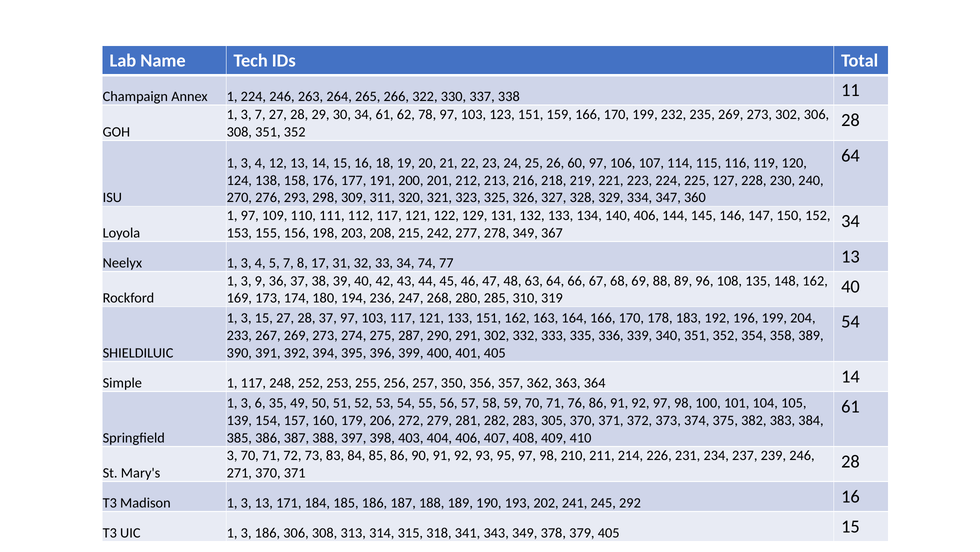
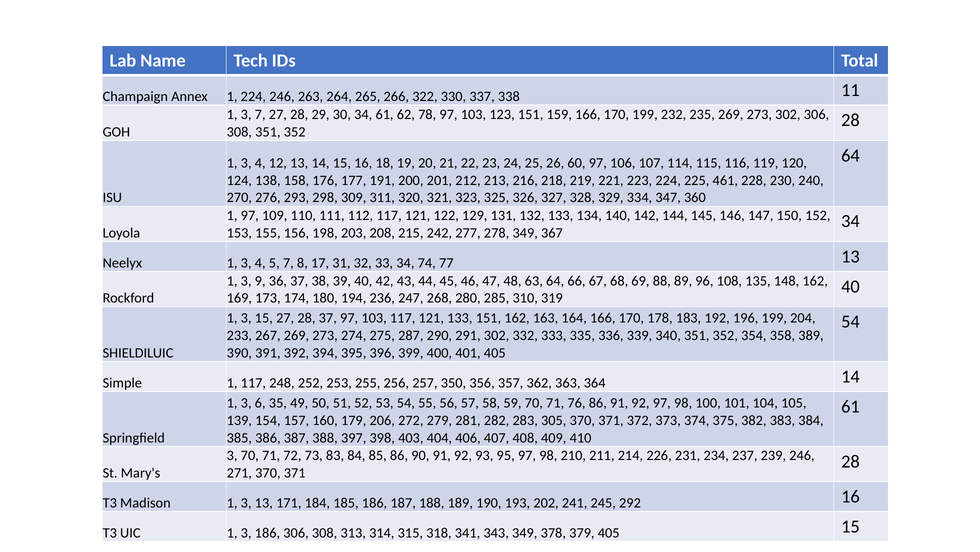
127: 127 -> 461 (725, 180)
140 406: 406 -> 142 (646, 215)
